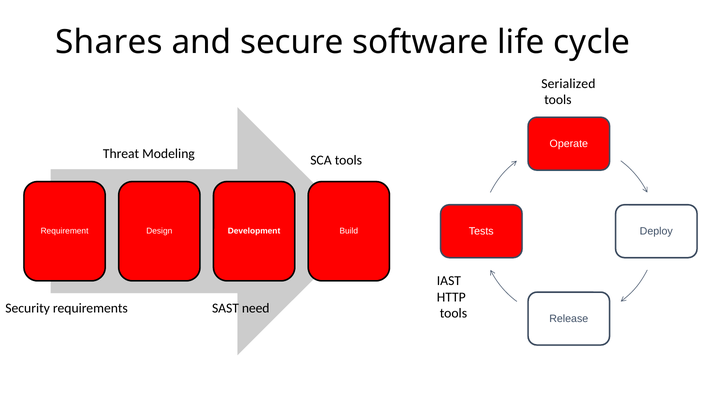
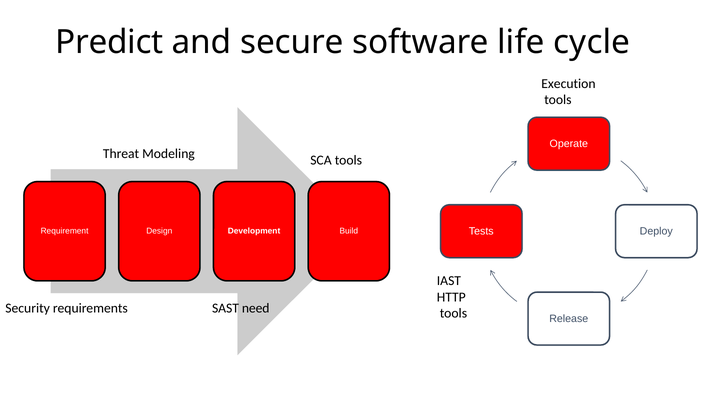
Shares: Shares -> Predict (109, 42)
Serialized: Serialized -> Execution (568, 84)
